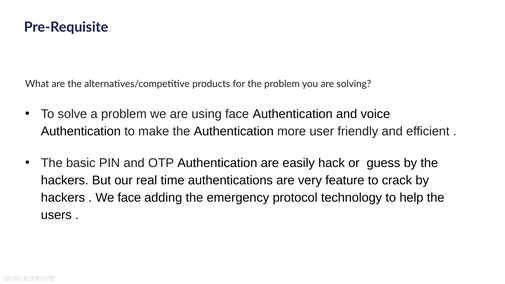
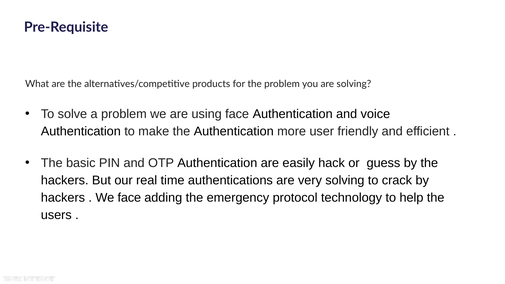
very feature: feature -> solving (345, 180)
